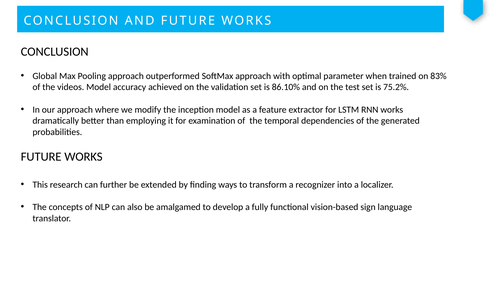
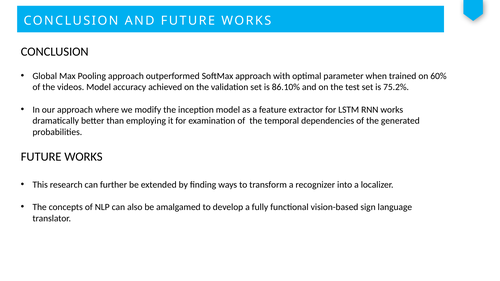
83%: 83% -> 60% (438, 76)
